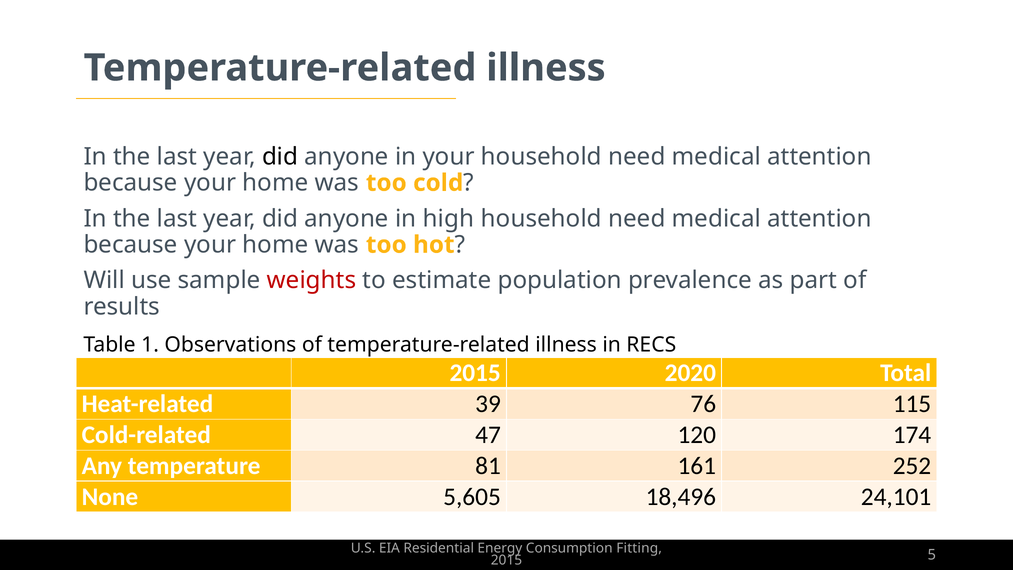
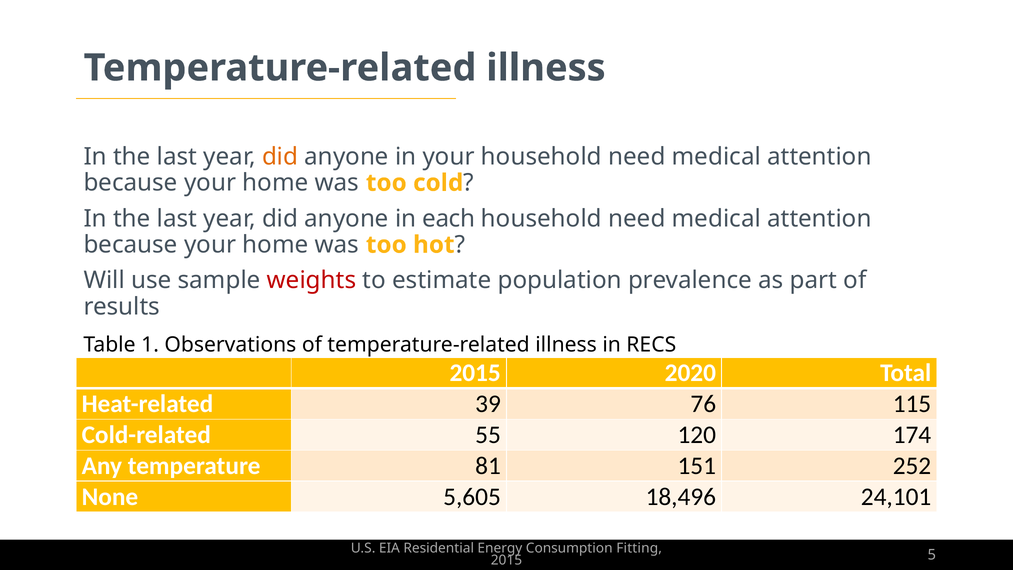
did colour: black -> orange (280, 157)
high: high -> each (449, 218)
47: 47 -> 55 (488, 435)
161: 161 -> 151 (697, 466)
